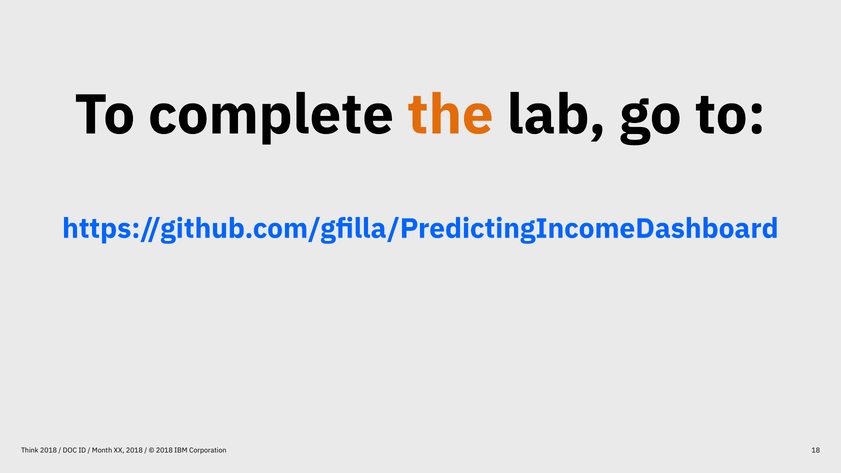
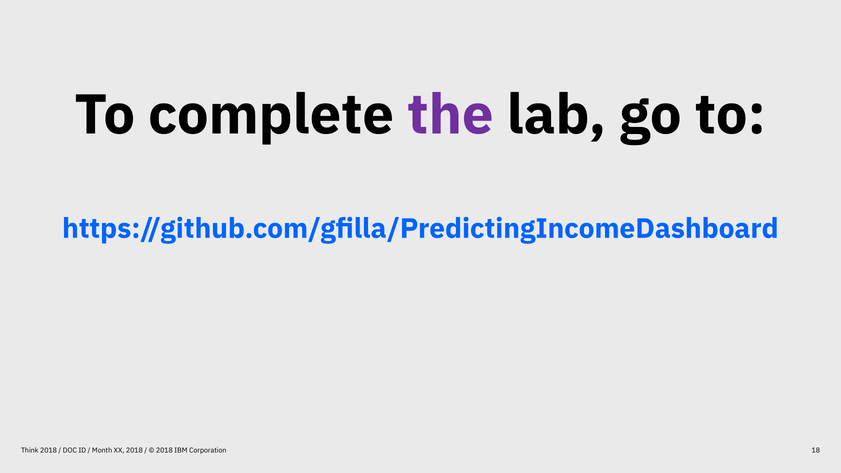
the colour: orange -> purple (450, 115)
